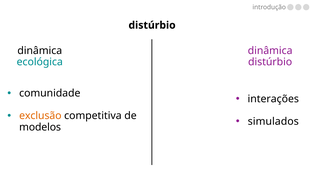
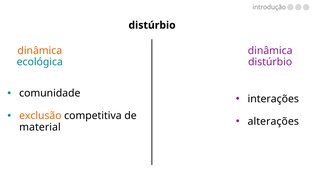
dinâmica colour: black -> orange (40, 51)
simulados: simulados -> alterações (273, 121)
modelos: modelos -> material (40, 127)
